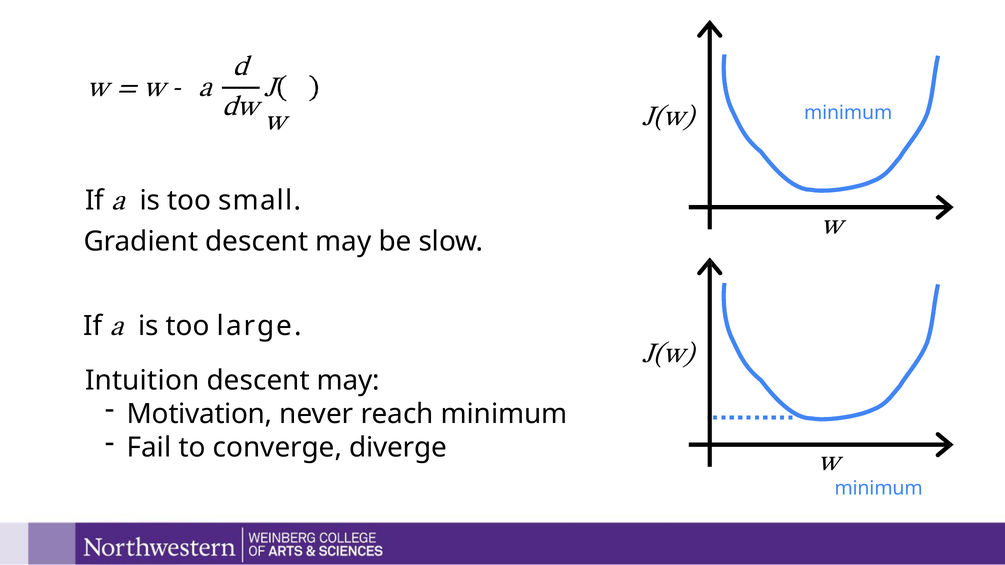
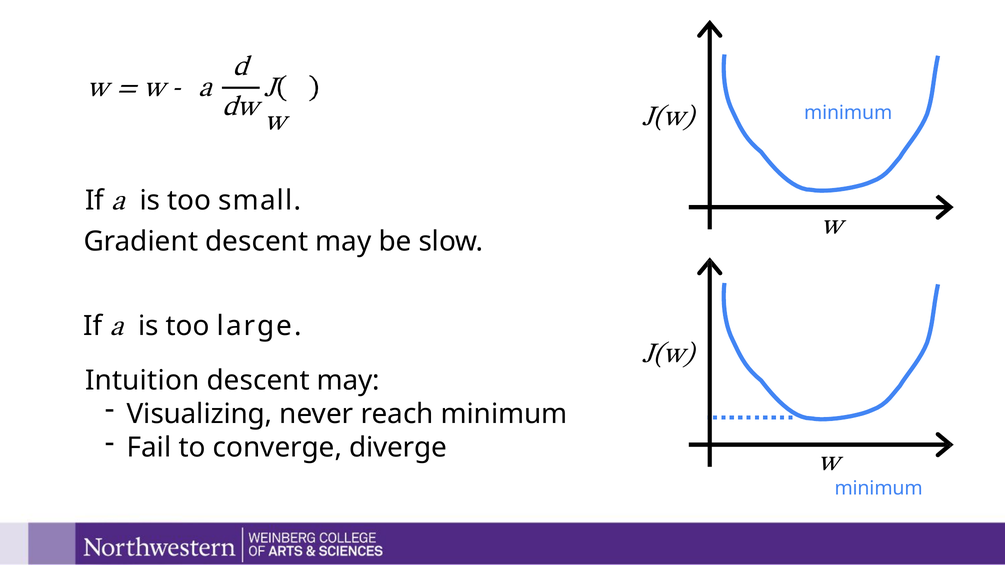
Motivation: Motivation -> Visualizing (200, 414)
